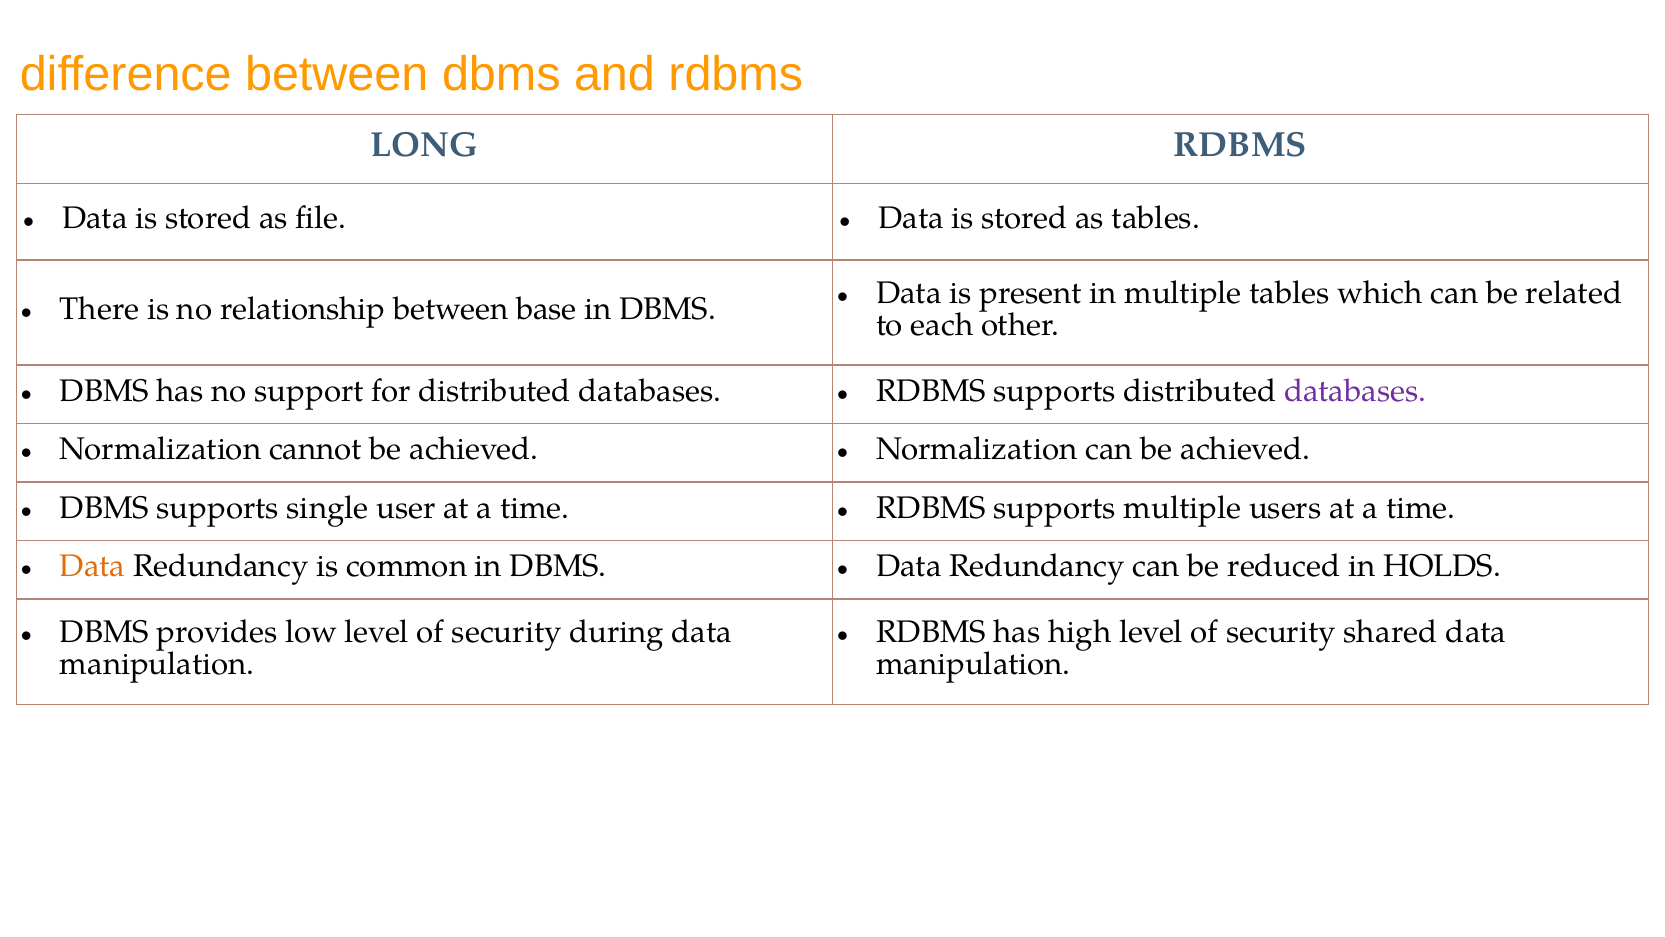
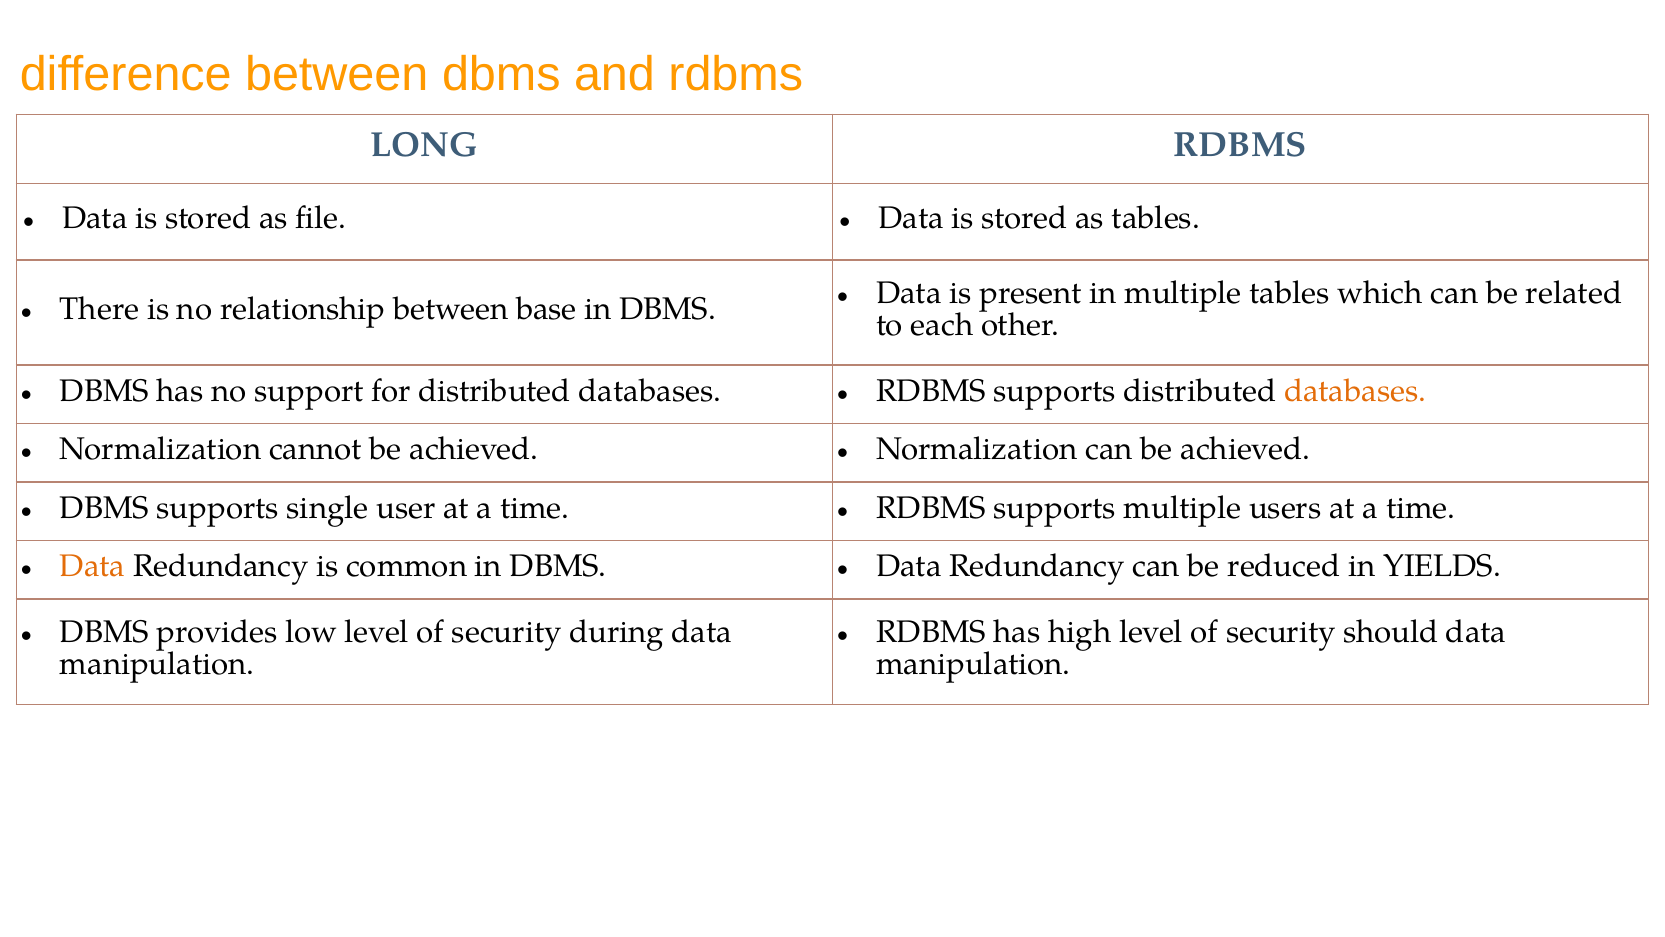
databases colour: purple -> orange (1355, 391)
HOLDS: HOLDS -> YIELDS (1442, 566)
shared: shared -> should (1391, 632)
